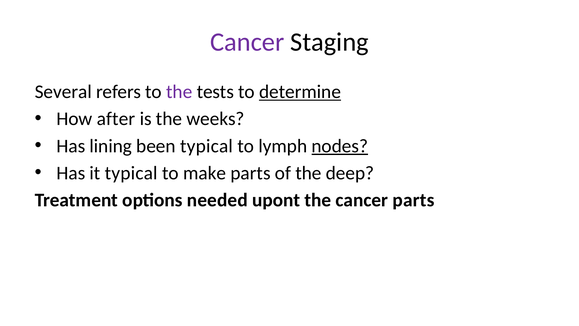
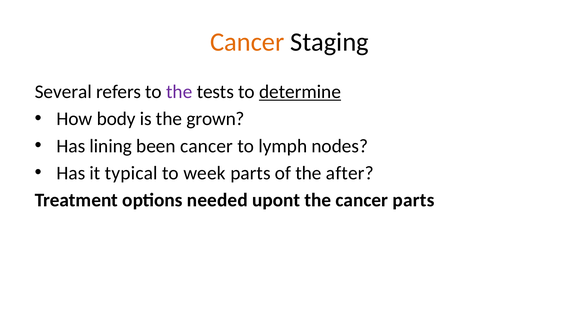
Cancer colour: purple -> orange (247, 42)
after: after -> body (116, 119)
weeks: weeks -> grown (216, 119)
been typical: typical -> cancer (207, 146)
nodes underline: present -> none (340, 146)
make: make -> week (205, 173)
deep: deep -> after (350, 173)
